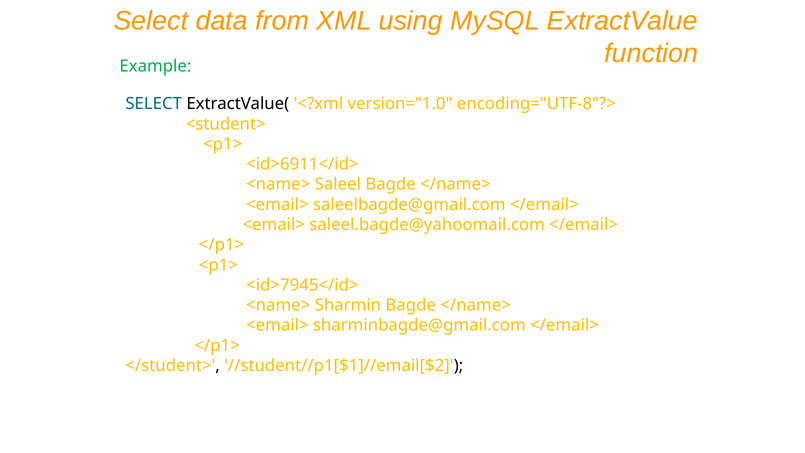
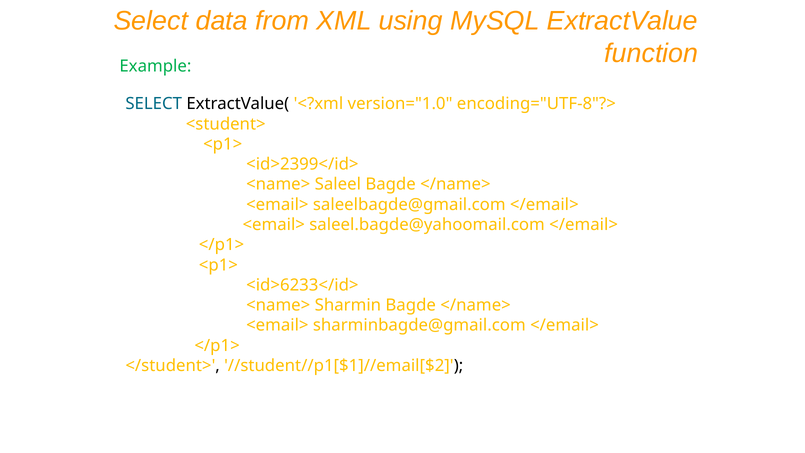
<id>6911</id>: <id>6911</id> -> <id>2399</id> (302, 164)
<id>7945</id>: <id>7945</id> -> <id>6233</id> (302, 285)
